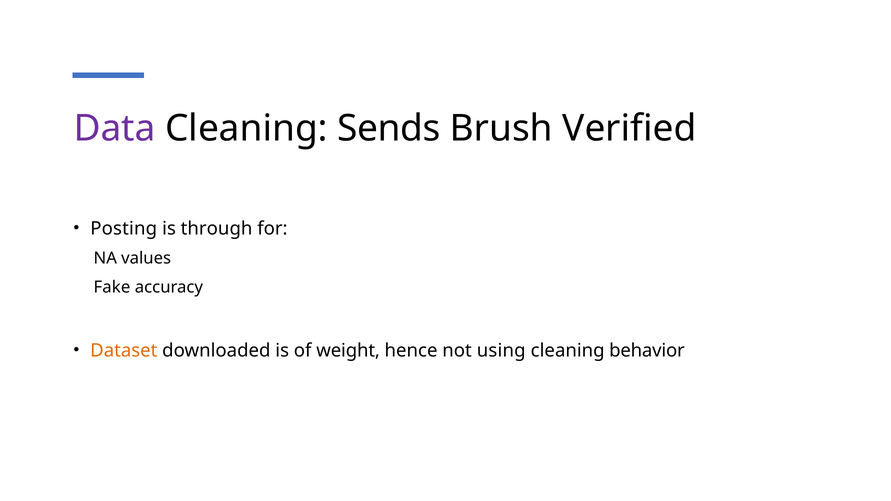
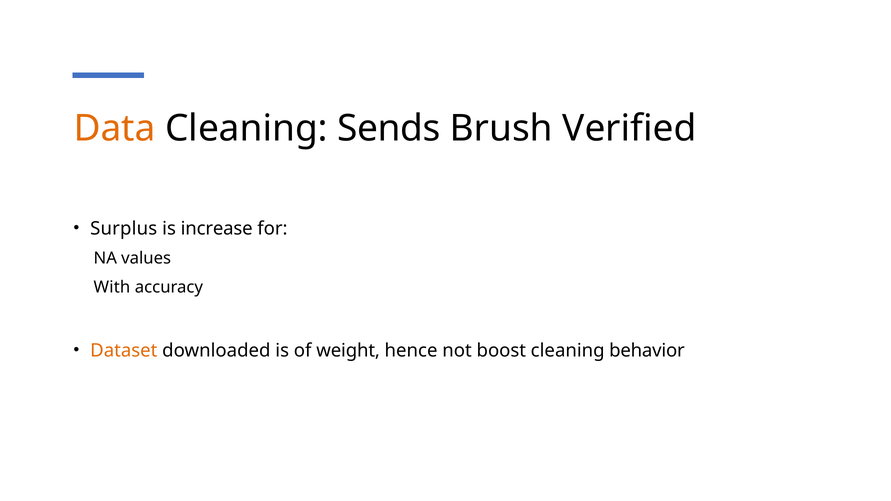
Data colour: purple -> orange (115, 128)
Posting: Posting -> Surplus (124, 229)
through: through -> increase (217, 229)
Fake: Fake -> With (112, 287)
using: using -> boost (501, 351)
